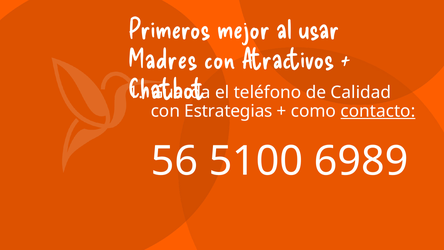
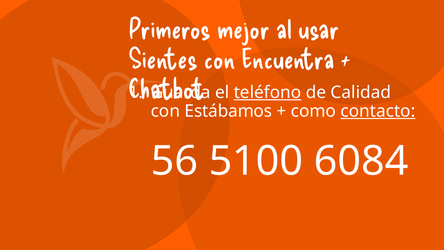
Madres: Madres -> Sientes (163, 60)
Atractivos: Atractivos -> Encuentra (288, 60)
teléfono underline: none -> present (268, 92)
Estrategias: Estrategias -> Estábamos (228, 111)
6989: 6989 -> 6084 (361, 161)
